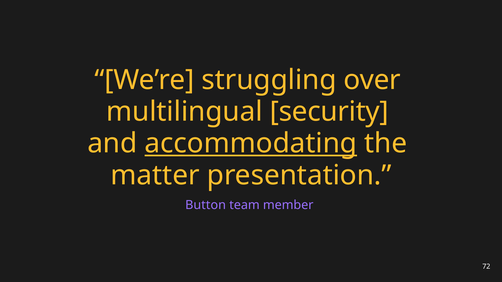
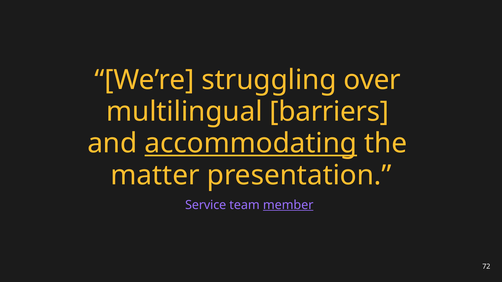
security: security -> barriers (329, 112)
Button: Button -> Service (206, 205)
member underline: none -> present (288, 205)
